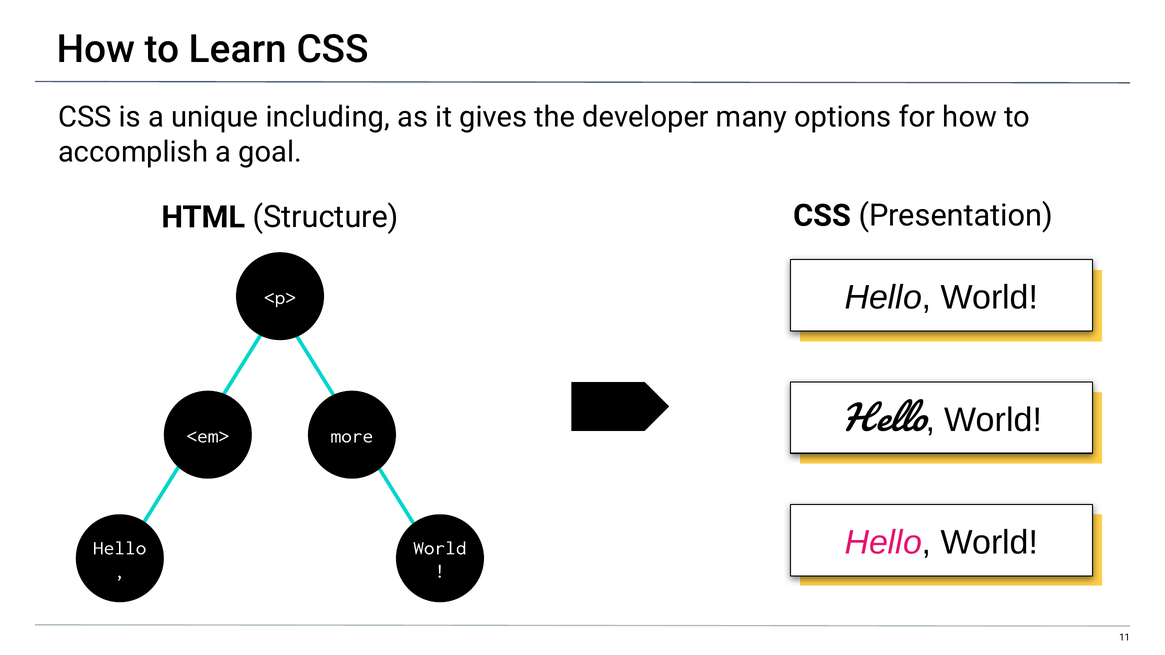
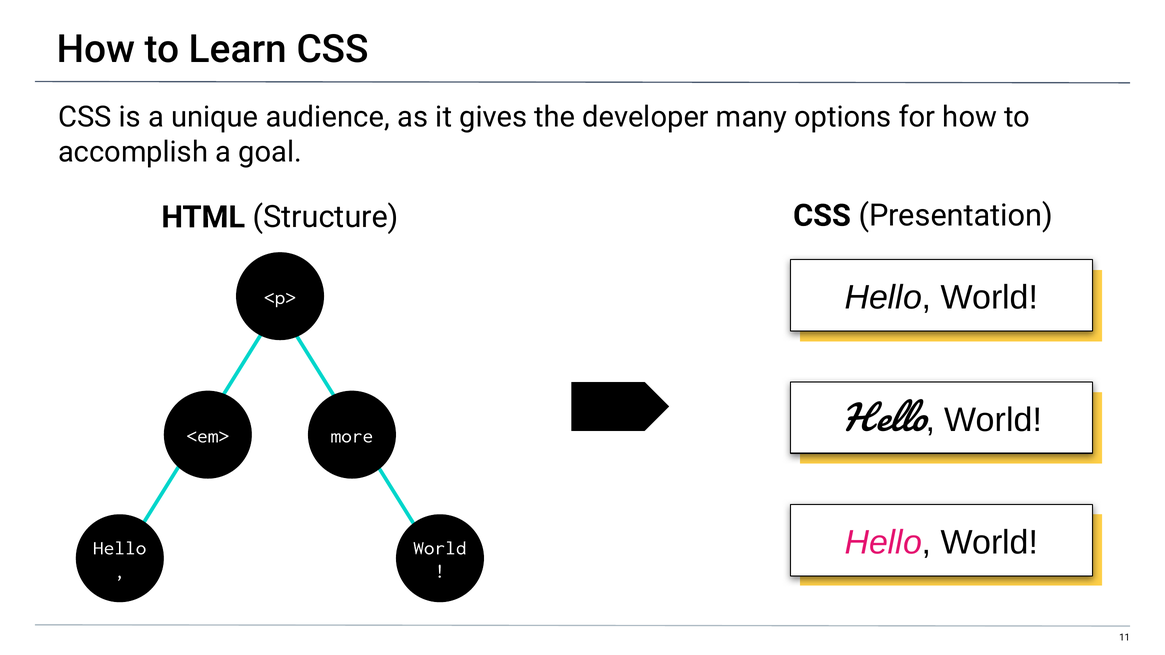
including: including -> audience (328, 117)
